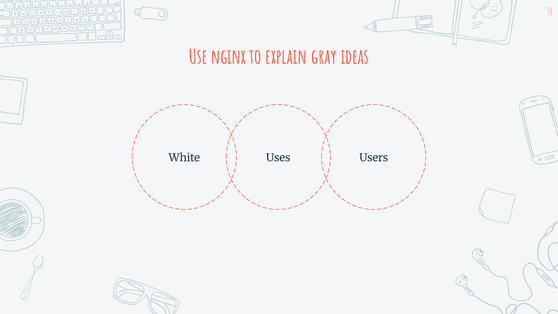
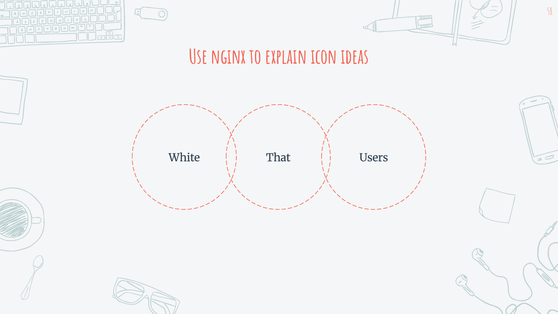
gray: gray -> icon (324, 57)
Uses: Uses -> That (278, 158)
